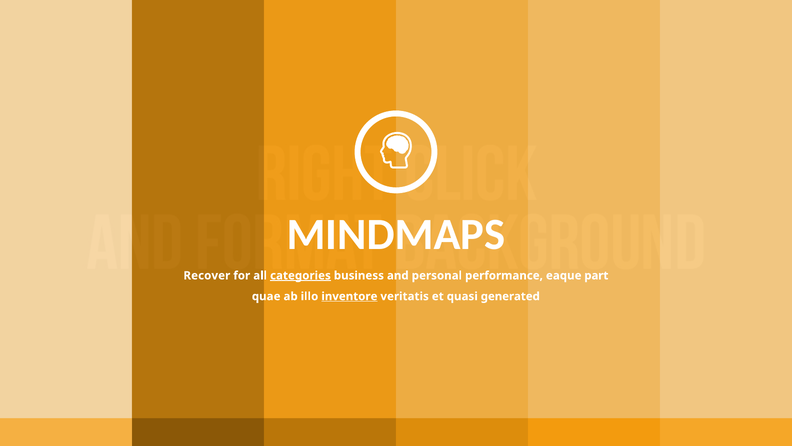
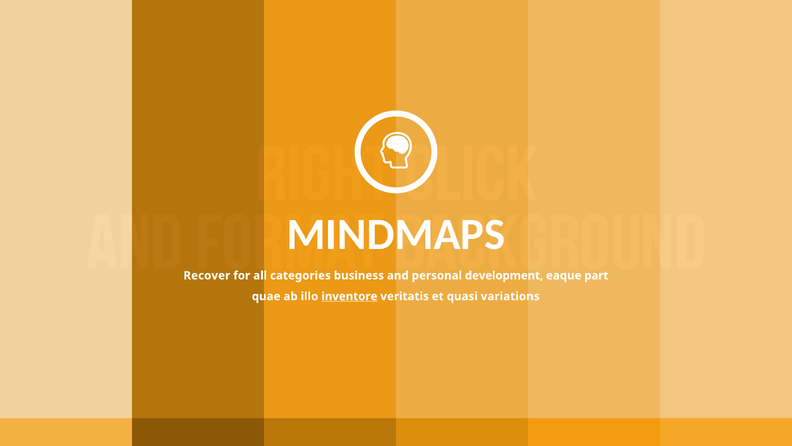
categories underline: present -> none (300, 275)
performance: performance -> development (504, 275)
generated: generated -> variations (510, 296)
